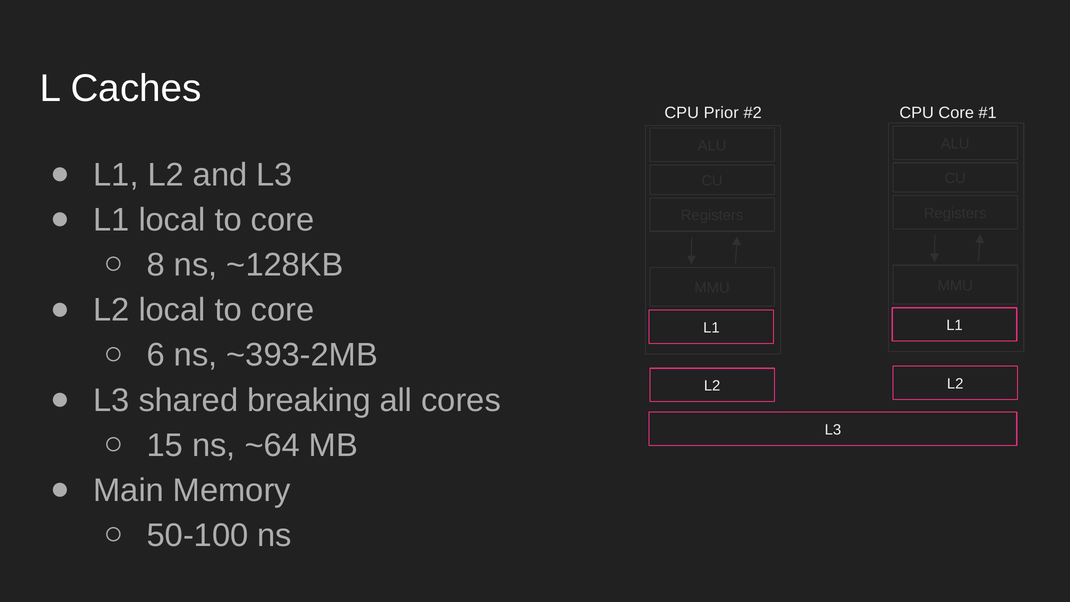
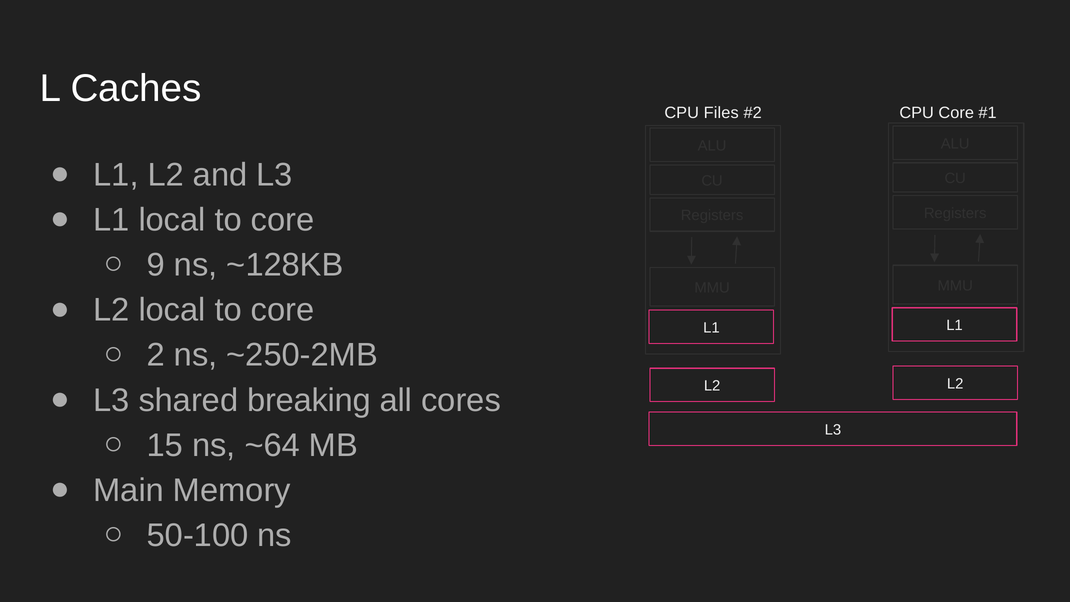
Prior: Prior -> Files (721, 113)
8: 8 -> 9 (156, 265)
6: 6 -> 2 (156, 355)
~393-2MB: ~393-2MB -> ~250-2MB (302, 355)
